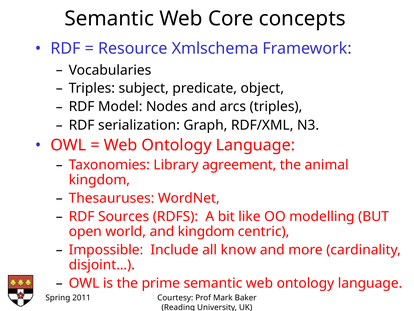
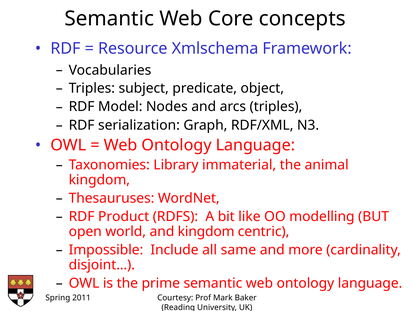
agreement: agreement -> immaterial (239, 165)
Sources: Sources -> Product (124, 216)
know: know -> same (238, 250)
